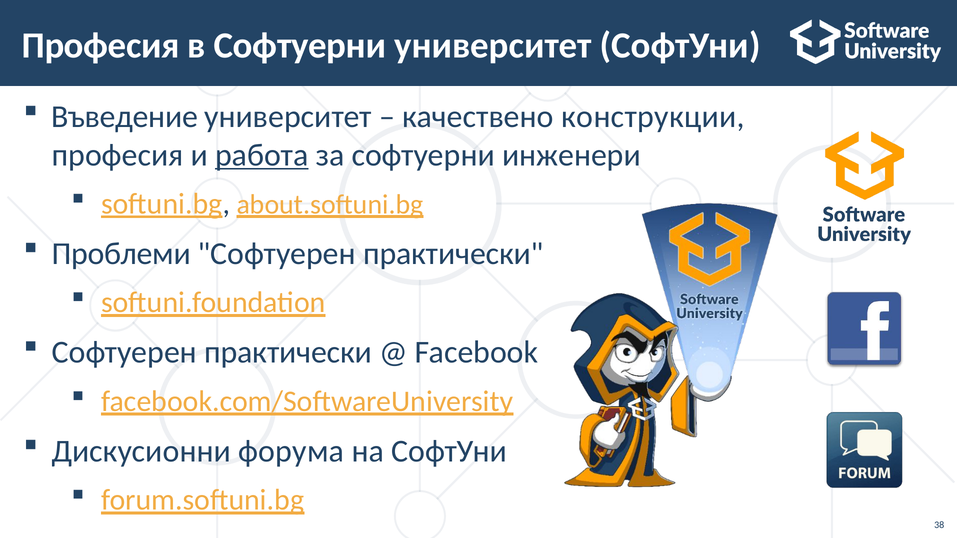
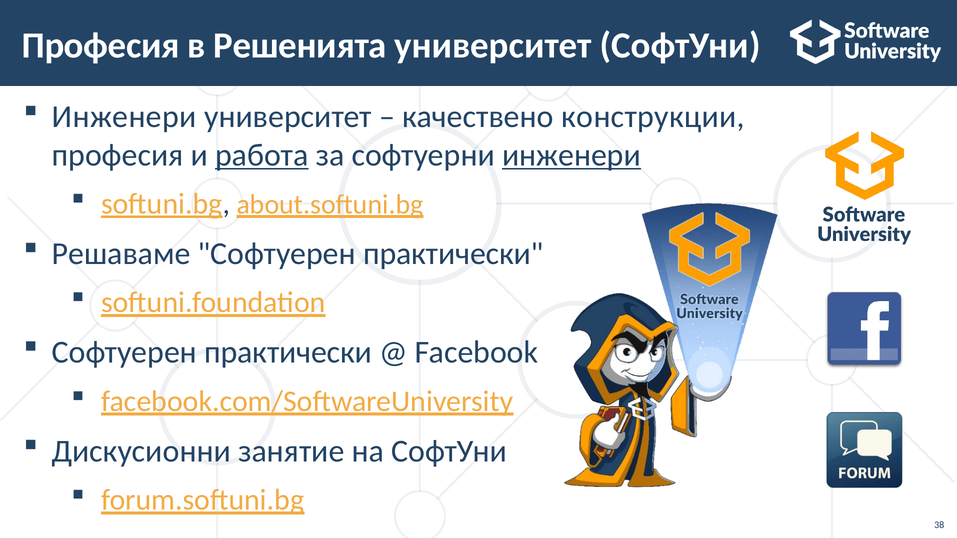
в Софтуерни: Софтуерни -> Решенията (300, 46)
Въведение: Въведение -> Инженери (124, 117)
инженери underline: none -> present (571, 155)
Проблеми: Проблеми -> Решаваме (121, 254)
форума: форума -> занятие (291, 451)
